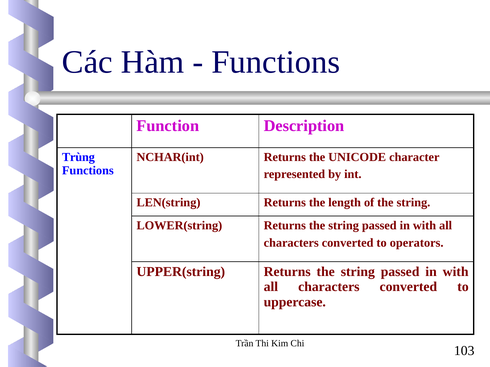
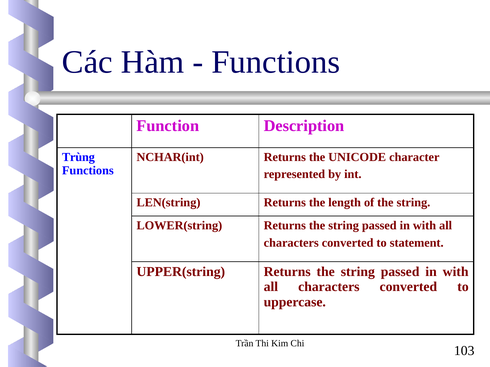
operators: operators -> statement (417, 243)
